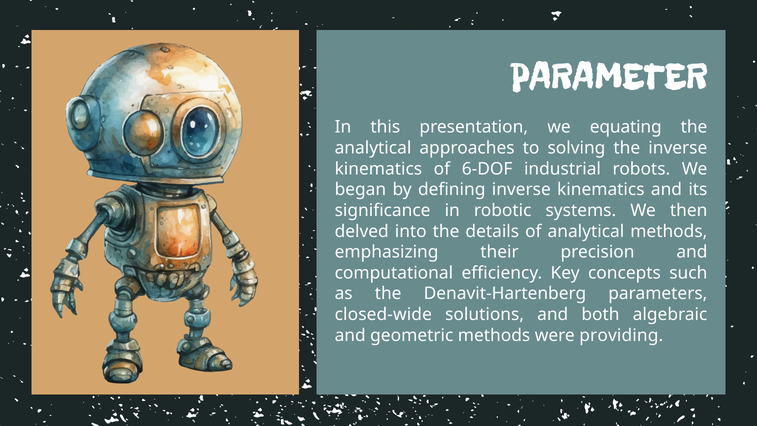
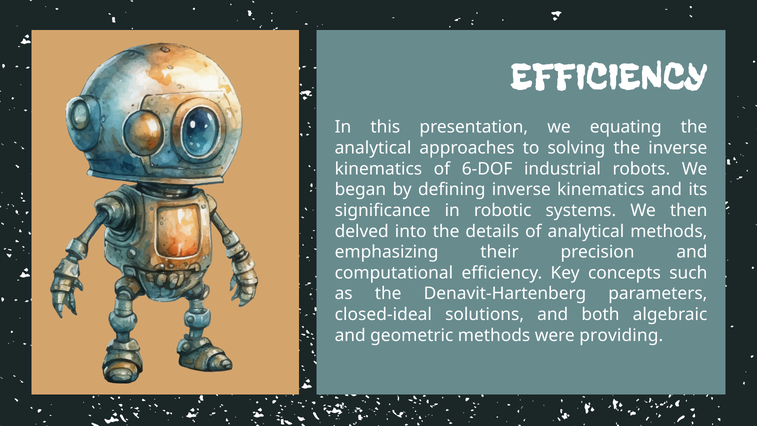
PARAMETER: PARAMETER -> EFFICIENCY (609, 77)
closed-wide: closed-wide -> closed-ideal (383, 314)
